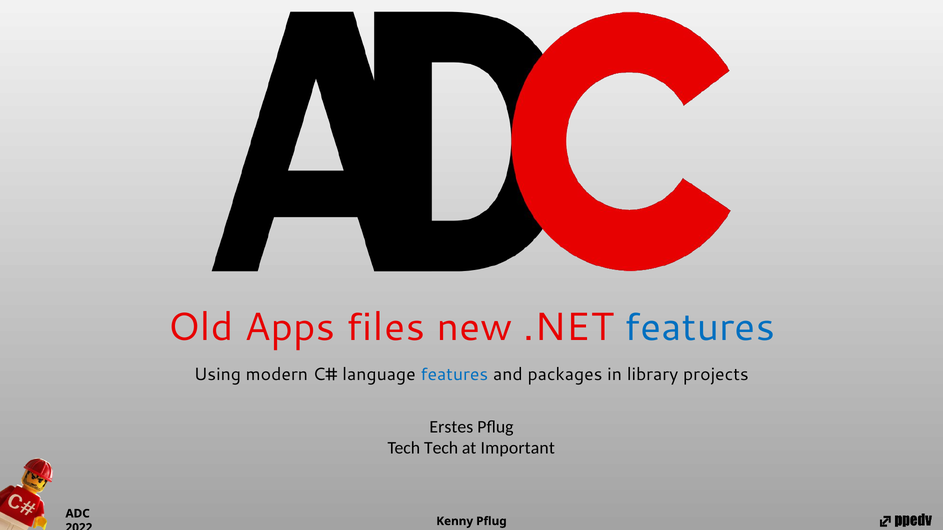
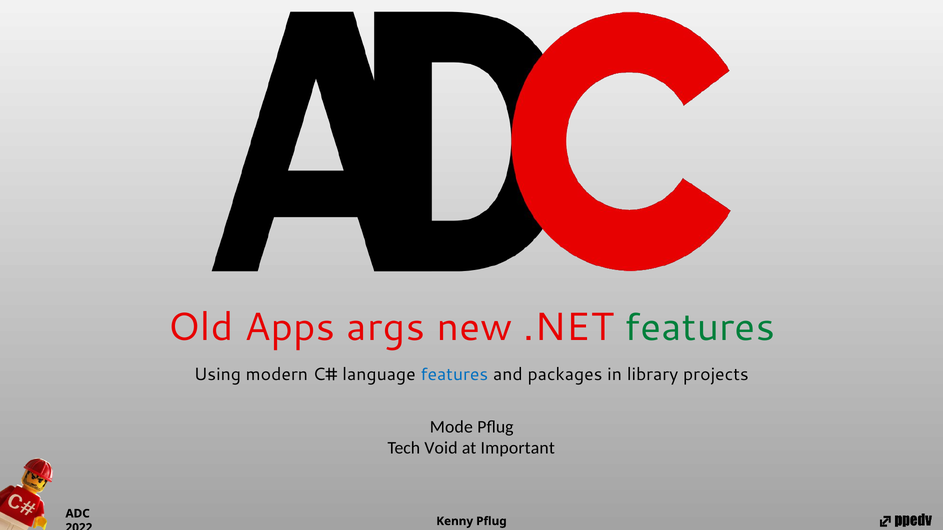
files: files -> args (386, 327)
features colour: blue -> green (700, 327)
Erstes: Erstes -> Mode (451, 427)
Tech Tech: Tech -> Void (441, 448)
